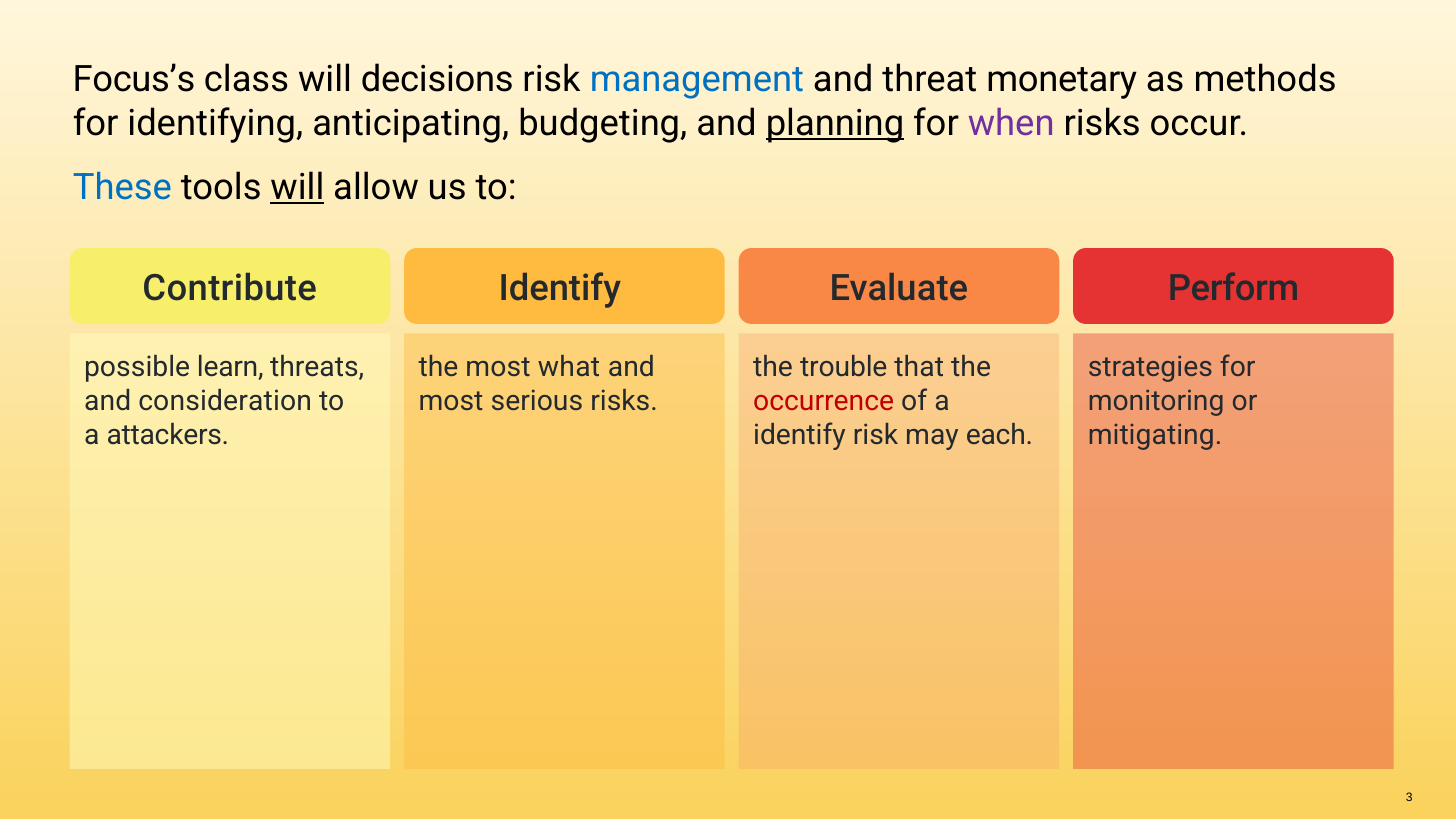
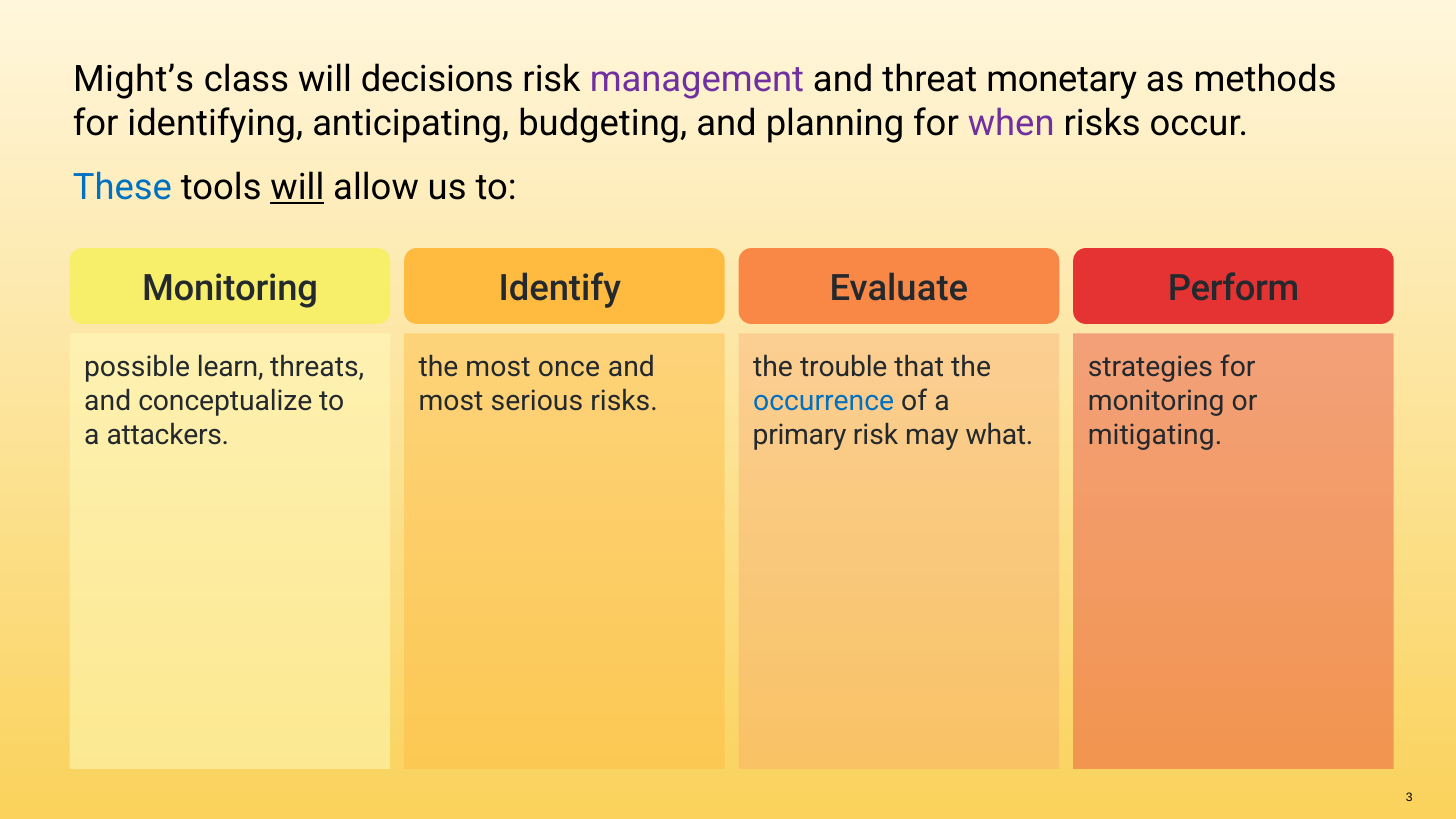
Focus’s: Focus’s -> Might’s (134, 80)
management colour: blue -> purple (697, 80)
planning underline: present -> none (835, 124)
Contribute: Contribute -> Monitoring (230, 289)
what: what -> once (569, 367)
consideration: consideration -> conceptualize (225, 401)
occurrence colour: red -> blue (824, 401)
identify: identify -> primary (800, 435)
each: each -> what (999, 435)
